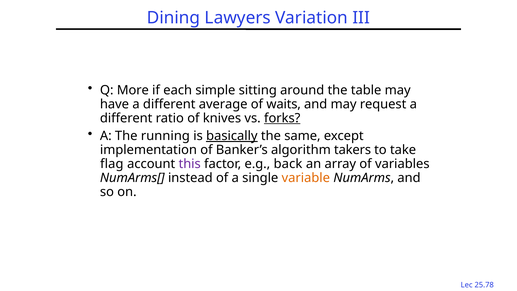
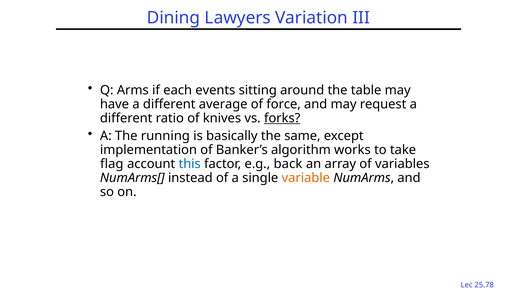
More: More -> Arms (133, 90)
simple: simple -> events (215, 90)
waits: waits -> force (284, 104)
basically underline: present -> none (232, 136)
takers: takers -> works (352, 150)
this colour: purple -> blue (190, 164)
